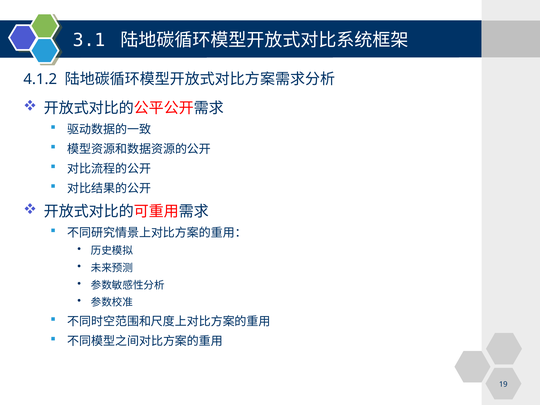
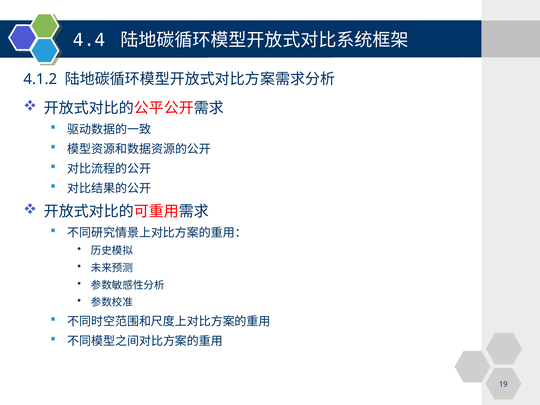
3.1: 3.1 -> 4.4 (89, 40)
